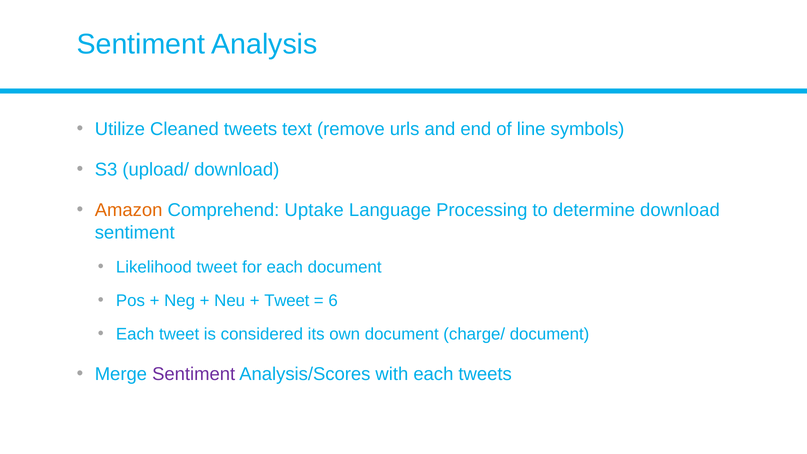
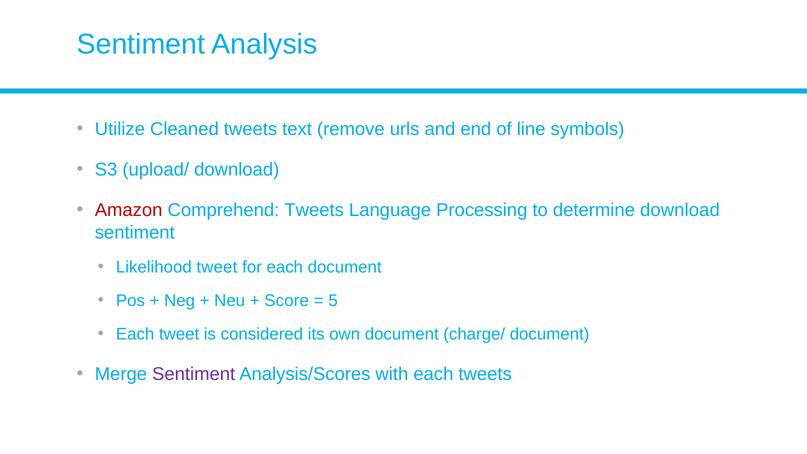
Amazon colour: orange -> red (129, 210)
Comprehend Uptake: Uptake -> Tweets (314, 210)
Tweet: Tweet -> Score (287, 301)
6: 6 -> 5 (333, 301)
